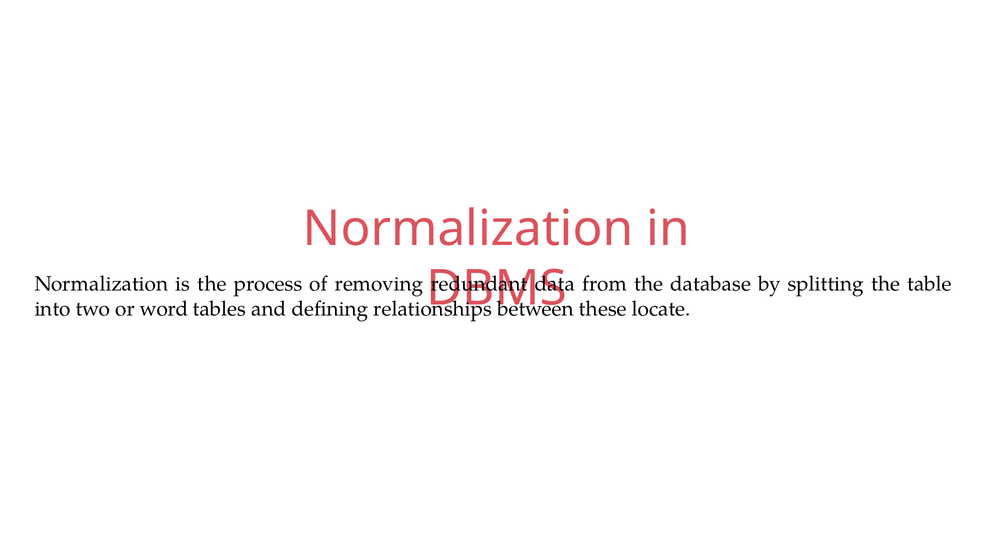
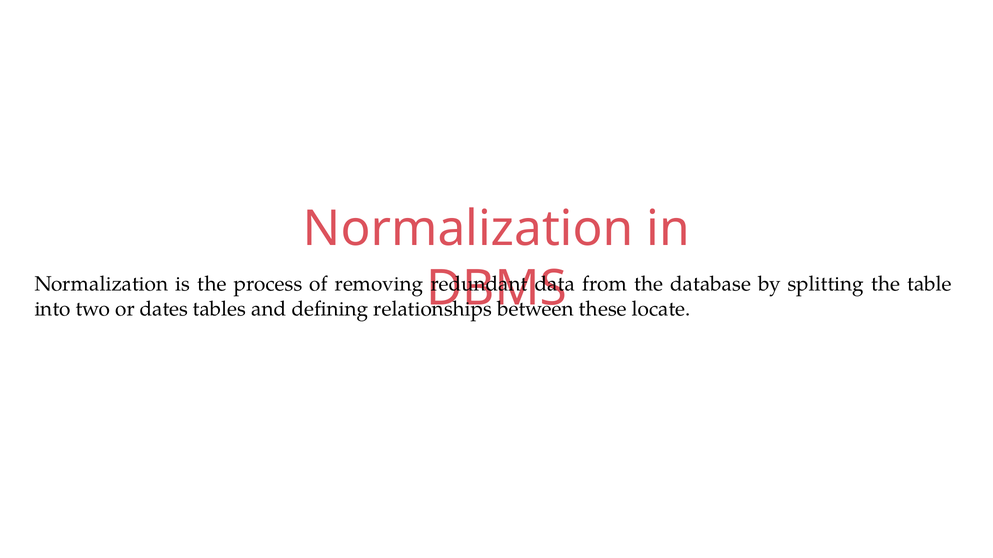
word: word -> dates (164, 309)
